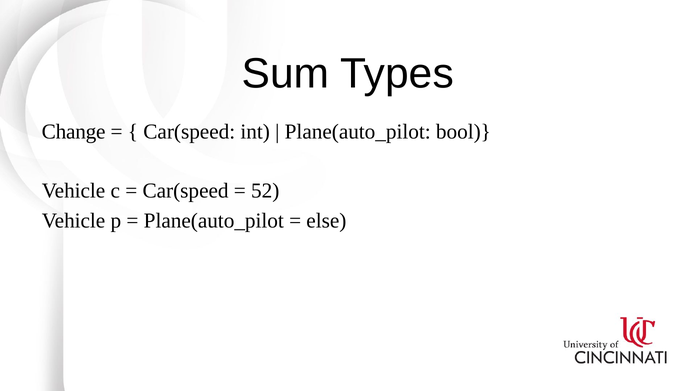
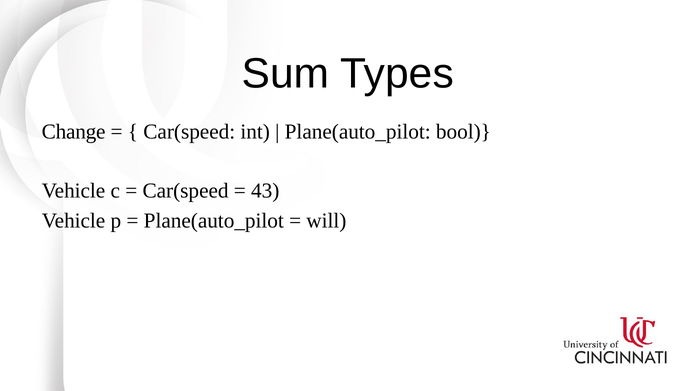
52: 52 -> 43 (265, 191)
else: else -> will (326, 221)
